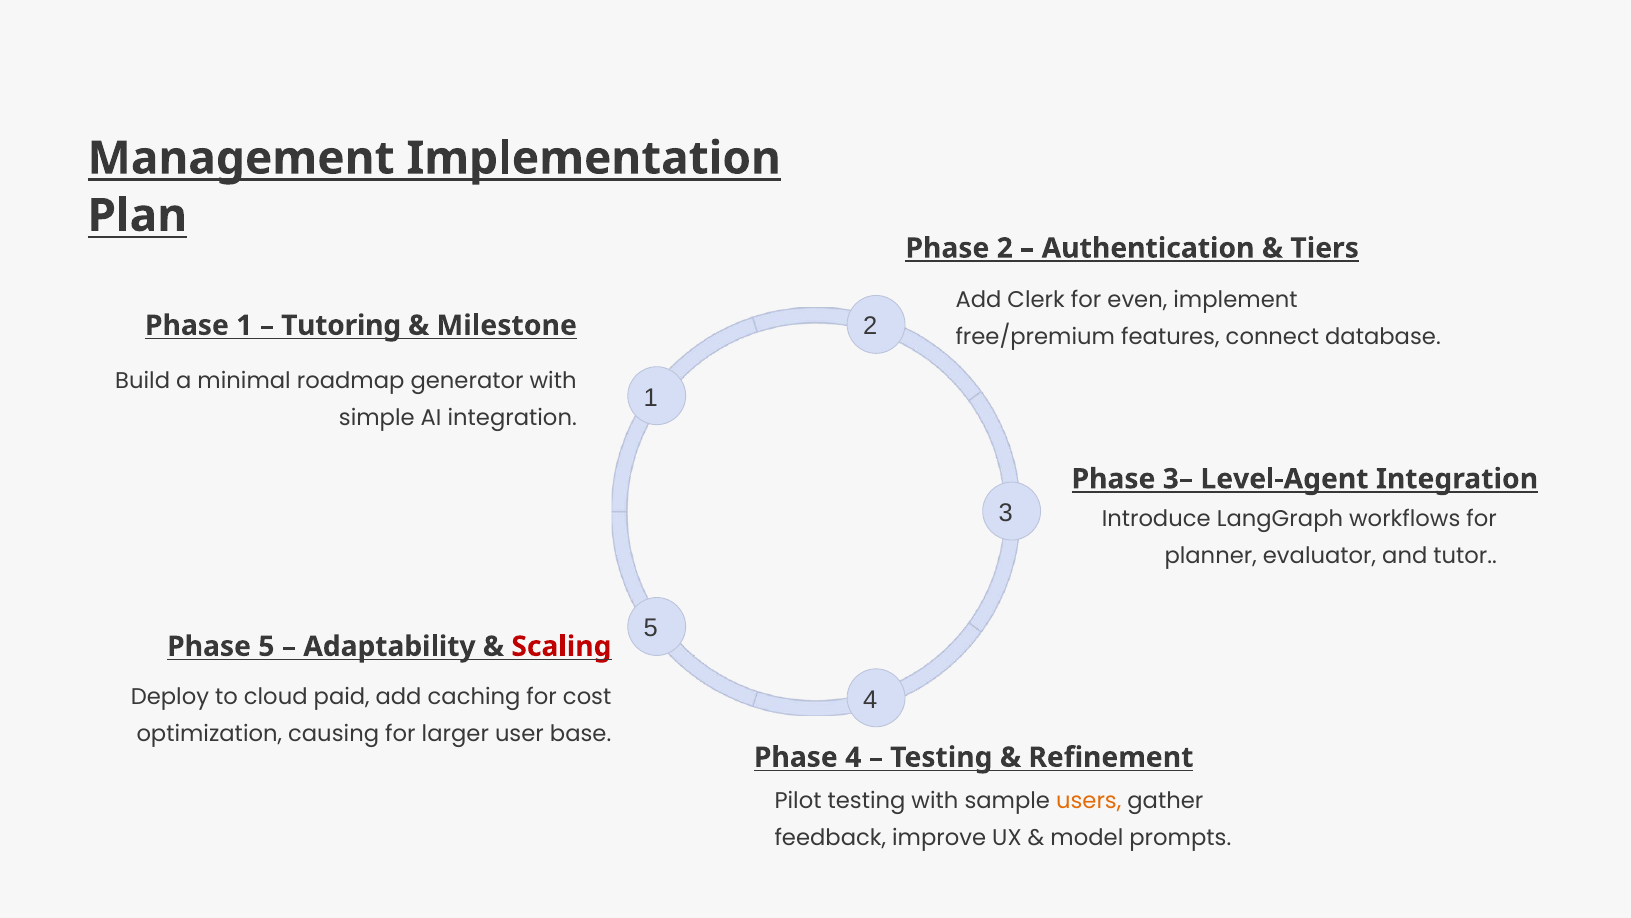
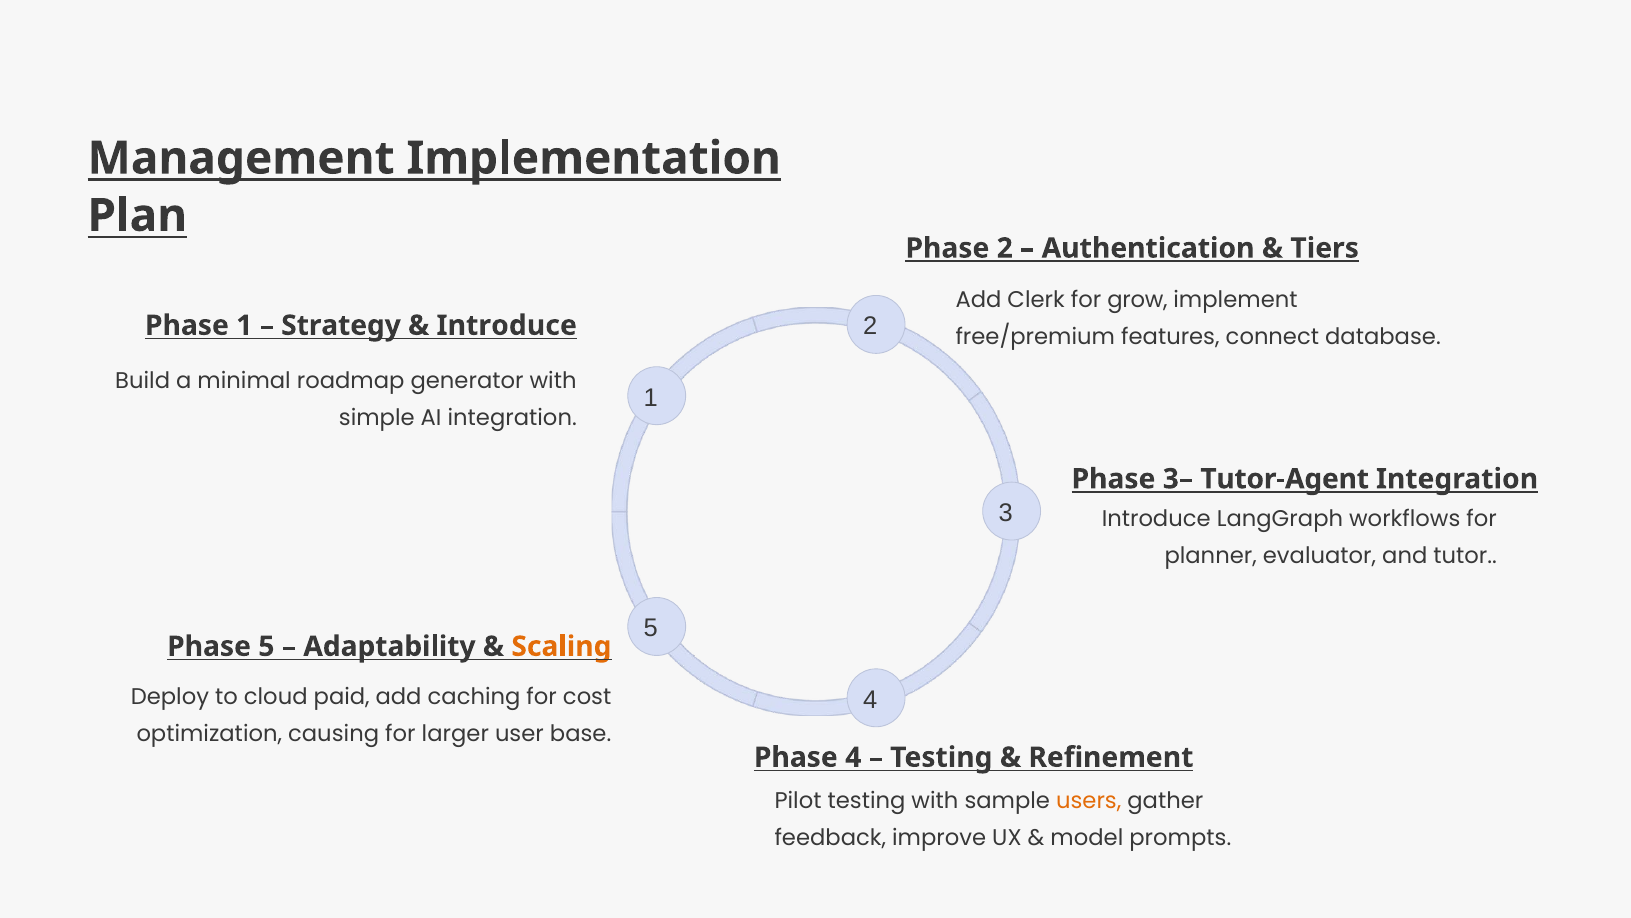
even: even -> grow (1137, 300)
Tutoring: Tutoring -> Strategy (341, 325)
Milestone: Milestone -> Introduce (507, 325)
Level-Agent: Level-Agent -> Tutor-Agent (1285, 479)
Scaling colour: red -> orange (561, 646)
